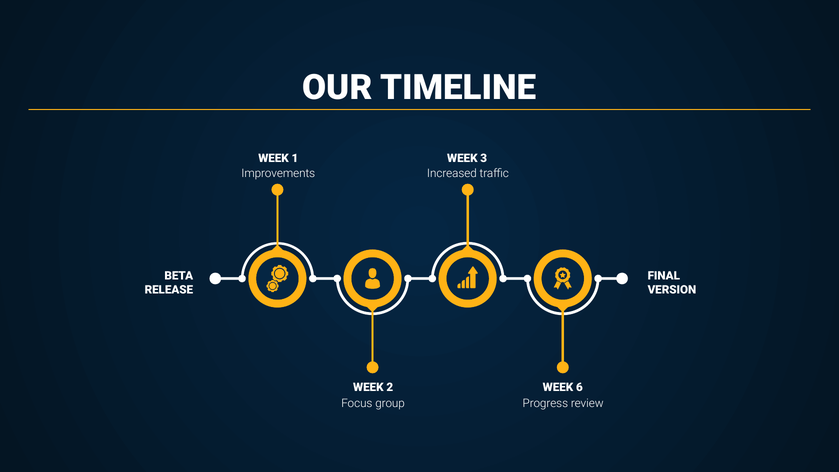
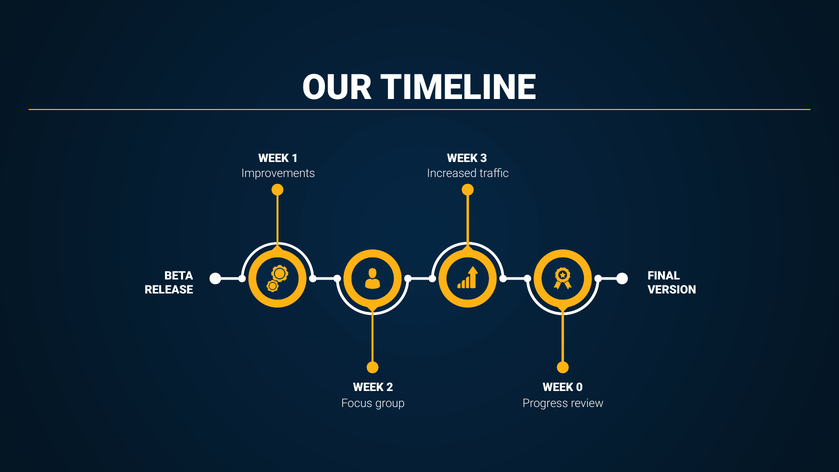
6: 6 -> 0 (579, 388)
